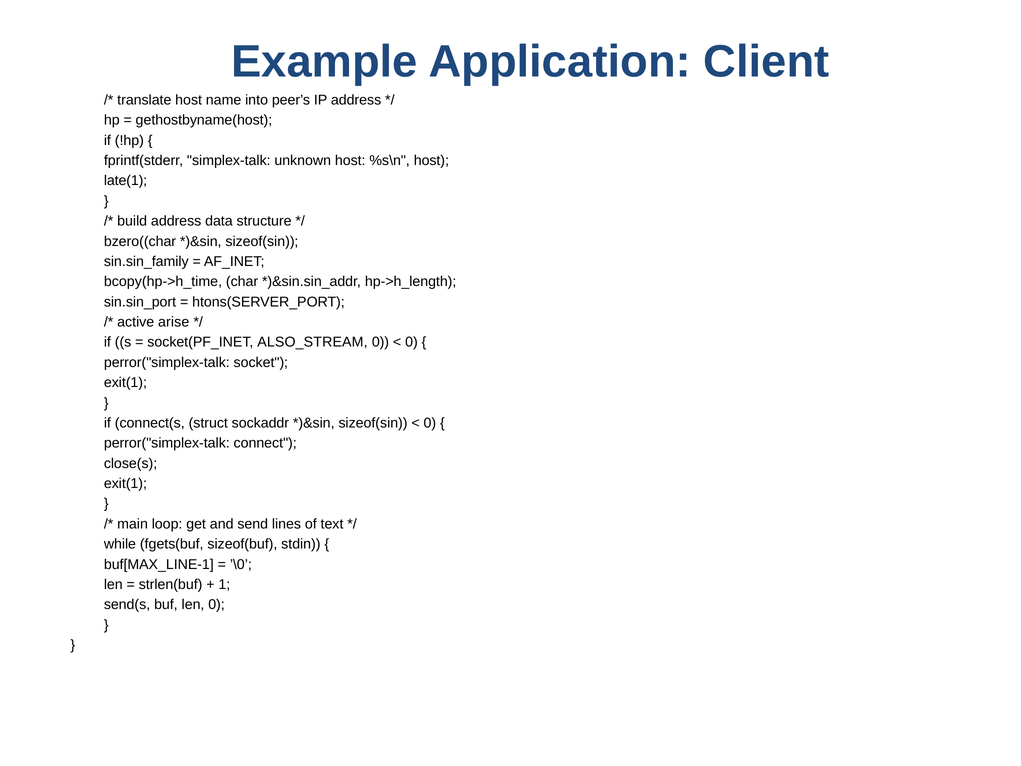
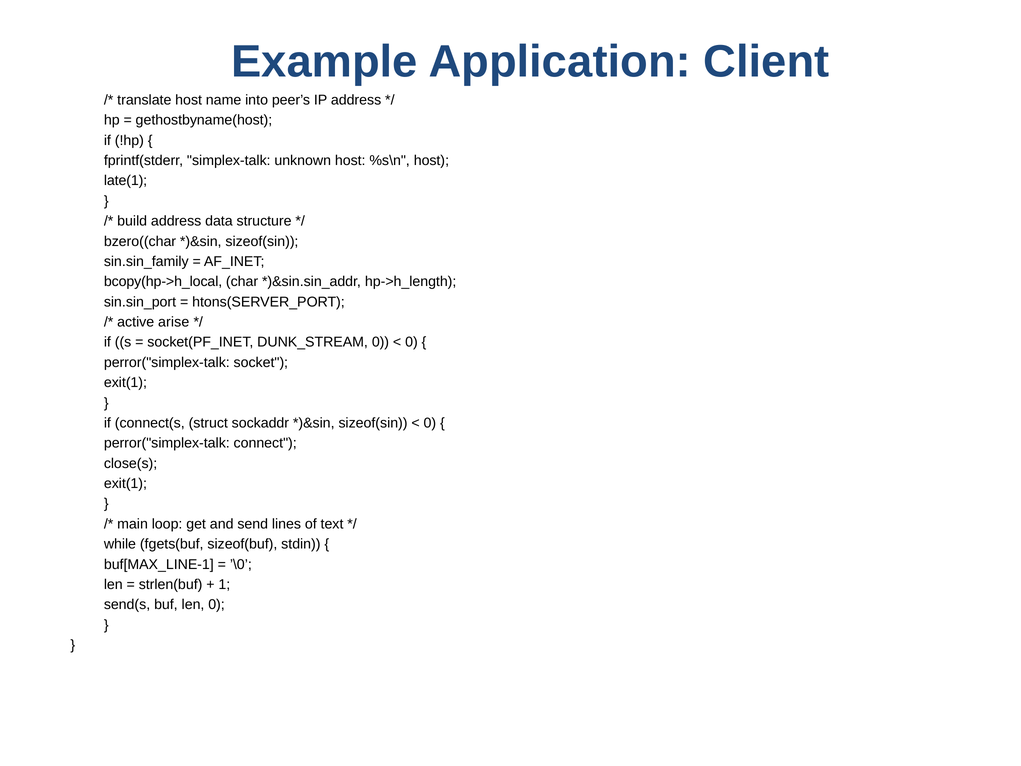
bcopy(hp->h_time: bcopy(hp->h_time -> bcopy(hp->h_local (163, 282)
ALSO_STREAM: ALSO_STREAM -> DUNK_STREAM (313, 342)
